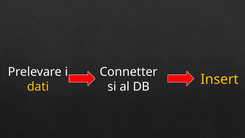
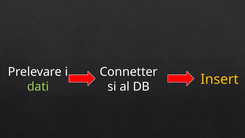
dati colour: yellow -> light green (38, 86)
